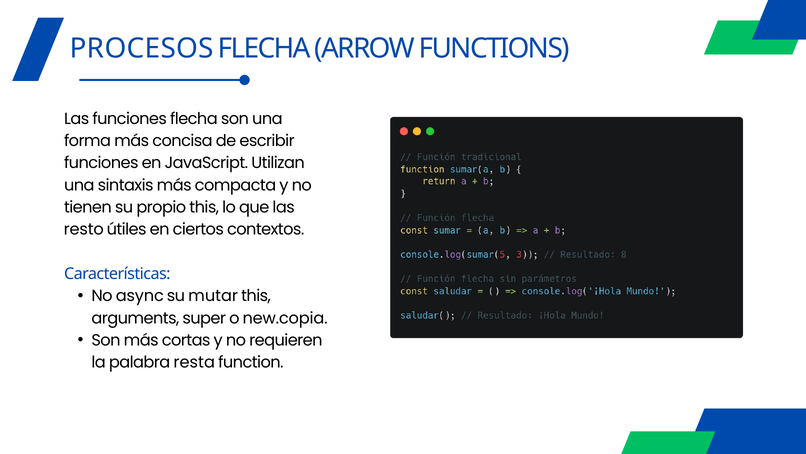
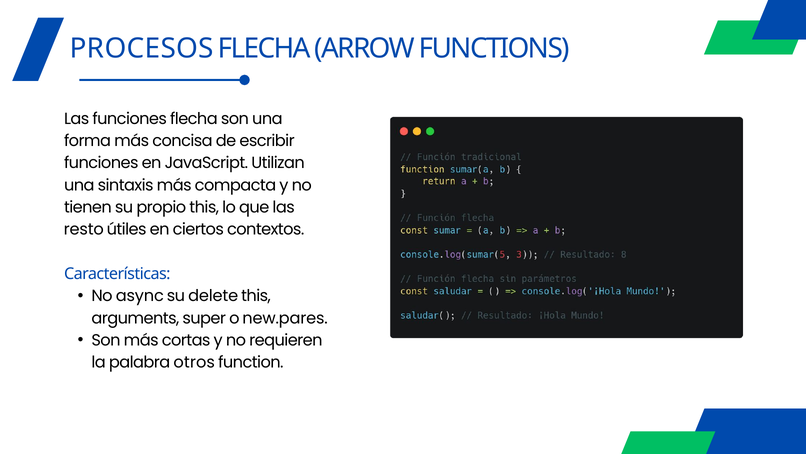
mutar: mutar -> delete (213, 296)
new.copia: new.copia -> new.pares (285, 318)
resta: resta -> otros (194, 362)
